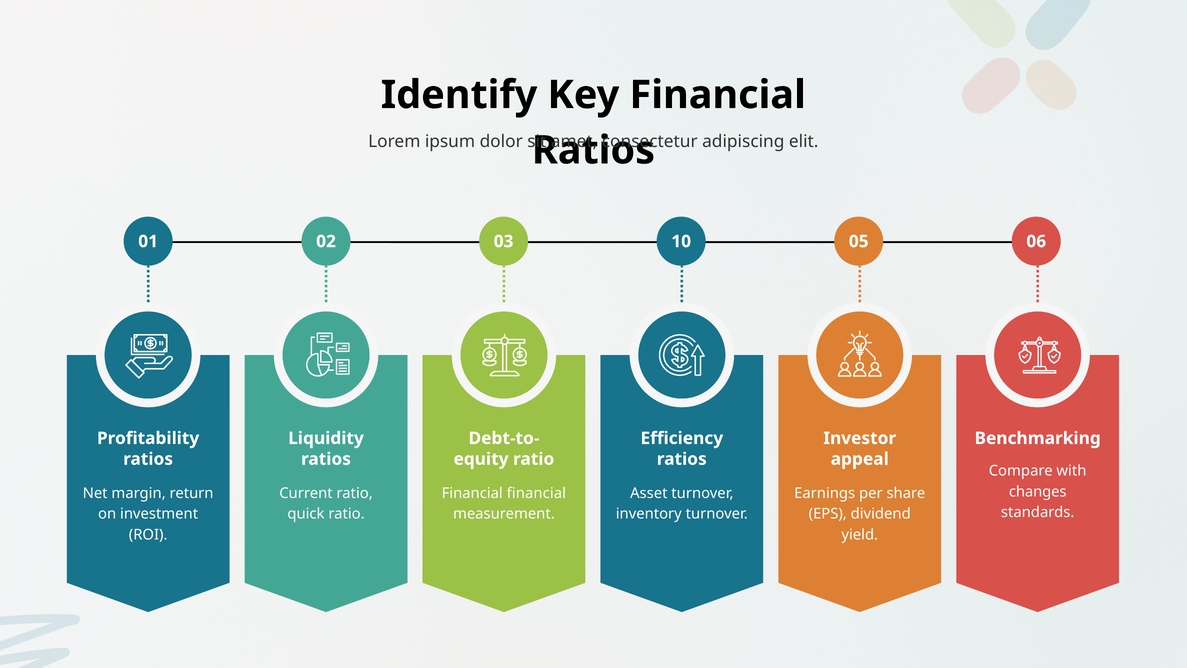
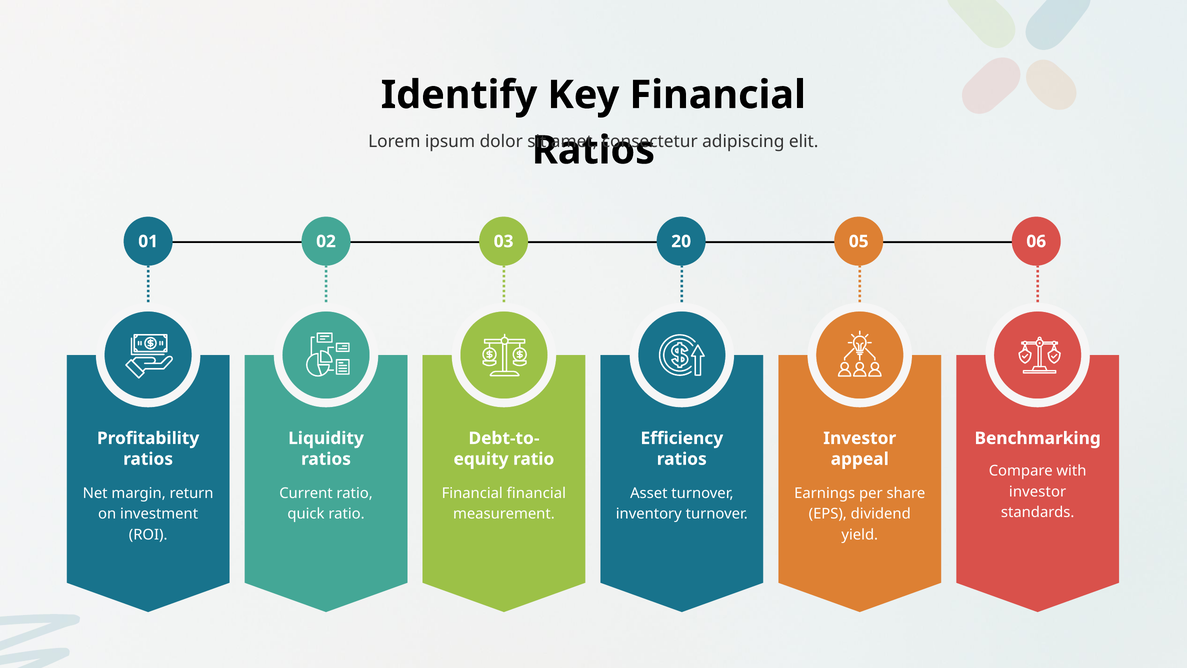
10: 10 -> 20 (681, 241)
changes: changes -> investor (1038, 491)
